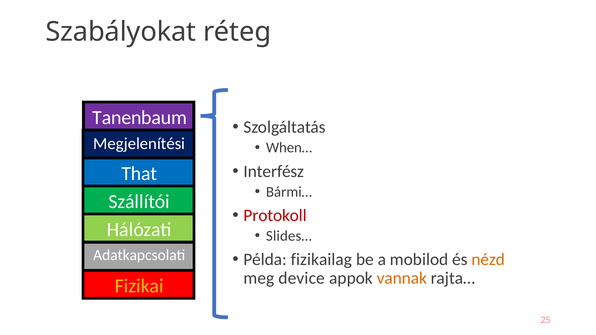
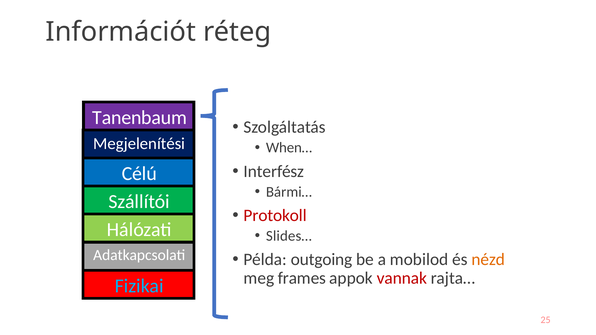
Szabályokat: Szabályokat -> Információt (121, 32)
That: That -> Célú (139, 174)
fizikailag: fizikailag -> outgoing (322, 260)
device: device -> frames (302, 278)
vannak colour: orange -> red (402, 278)
Fizikai colour: yellow -> light blue (139, 286)
